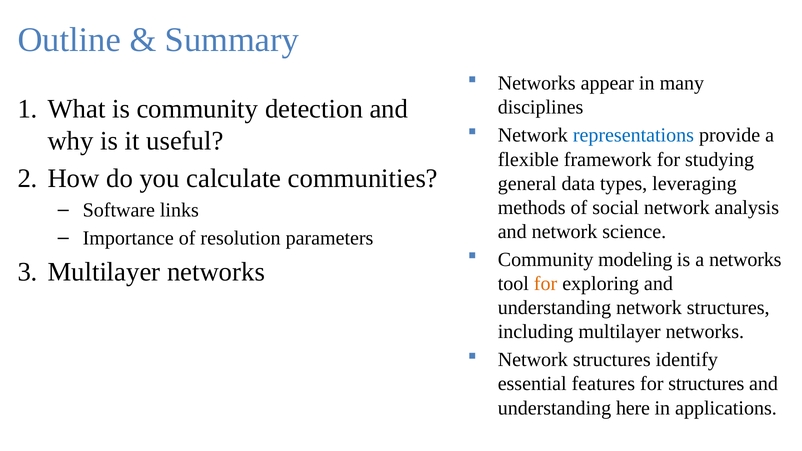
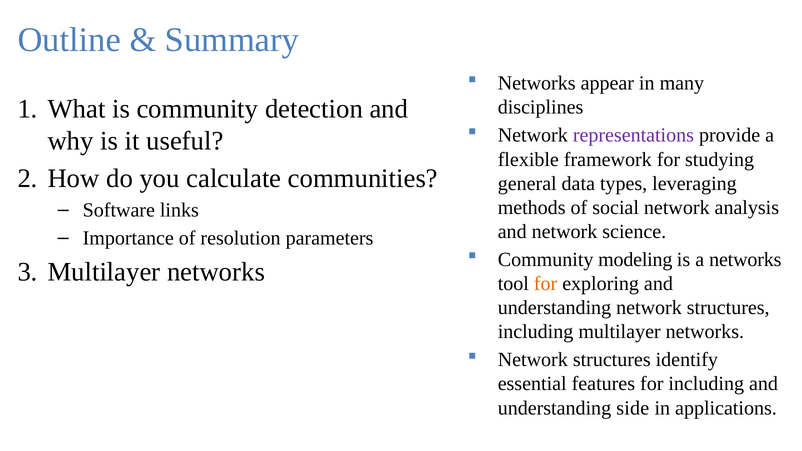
representations colour: blue -> purple (633, 135)
for structures: structures -> including (706, 384)
here: here -> side (633, 408)
